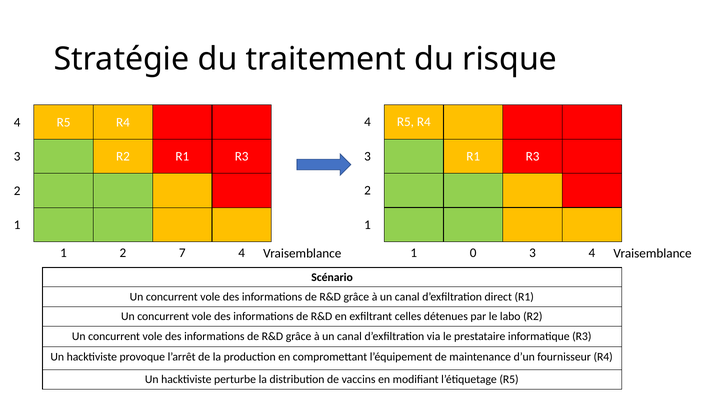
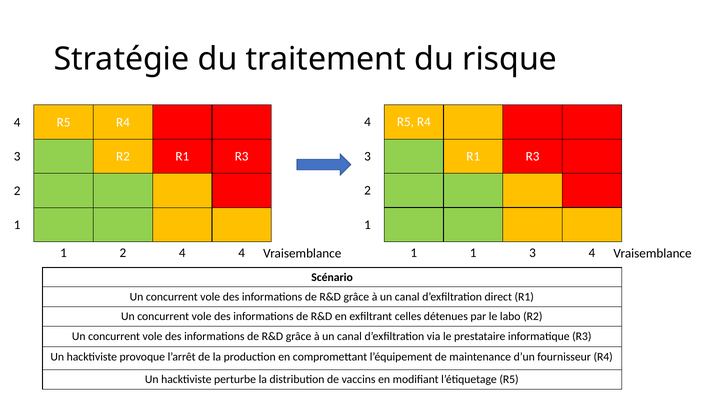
0: 0 -> 1 (473, 253)
2 7: 7 -> 4 (182, 253)
